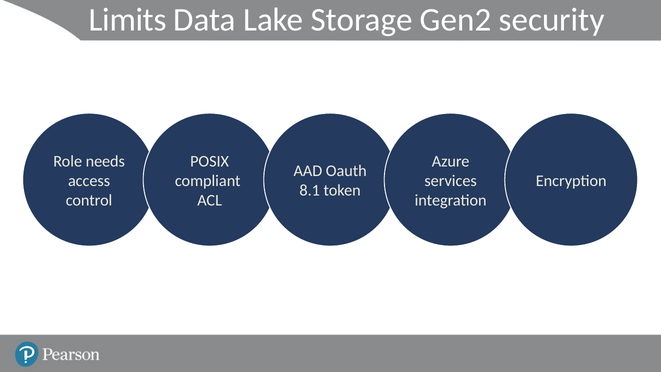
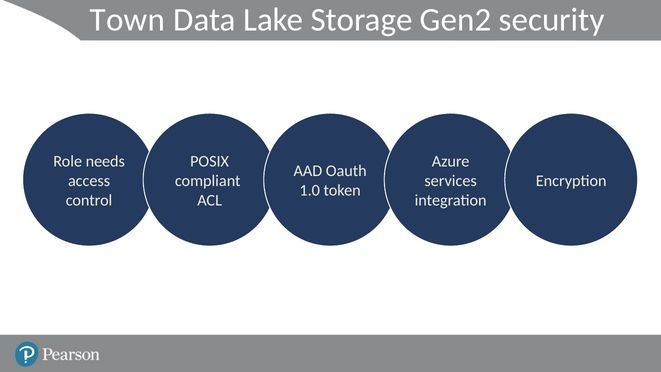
Limits: Limits -> Town (127, 20)
8.1: 8.1 -> 1.0 (310, 190)
